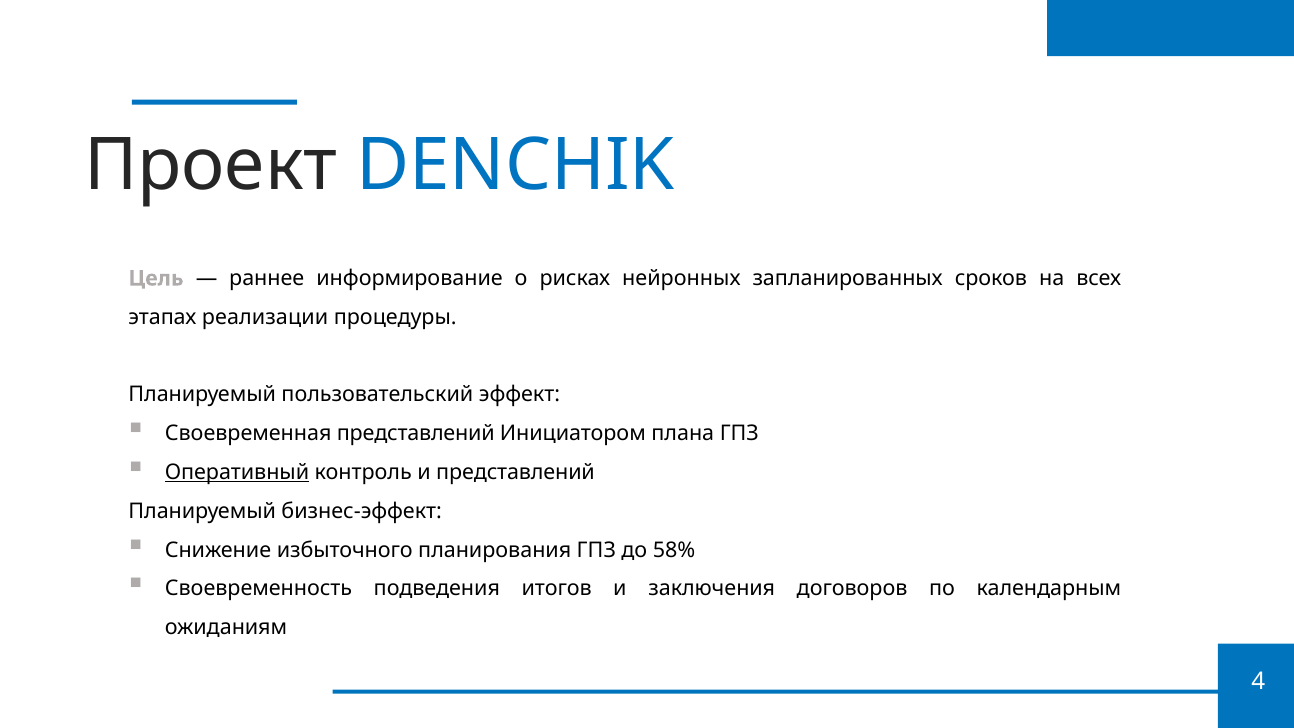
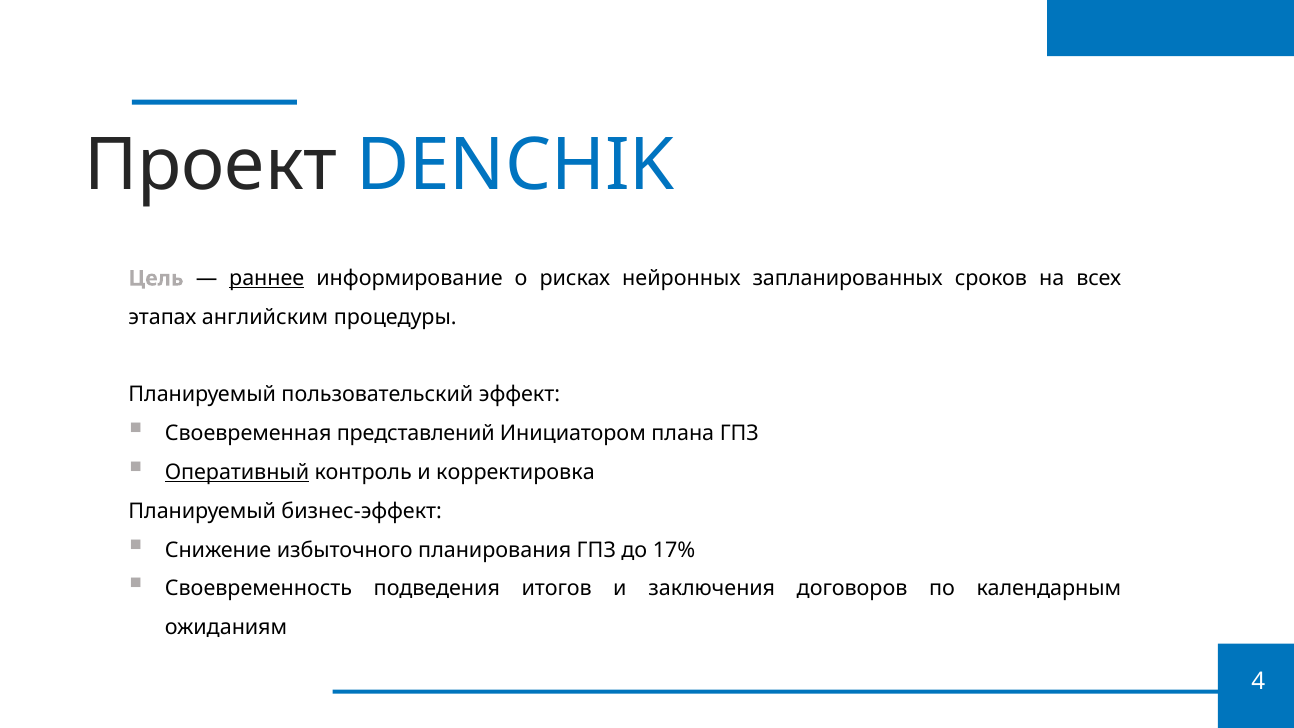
раннее underline: none -> present (267, 278)
реализации: реализации -> английским (265, 317)
и представлений: представлений -> корректировка (515, 472)
58%: 58% -> 17% (674, 550)
